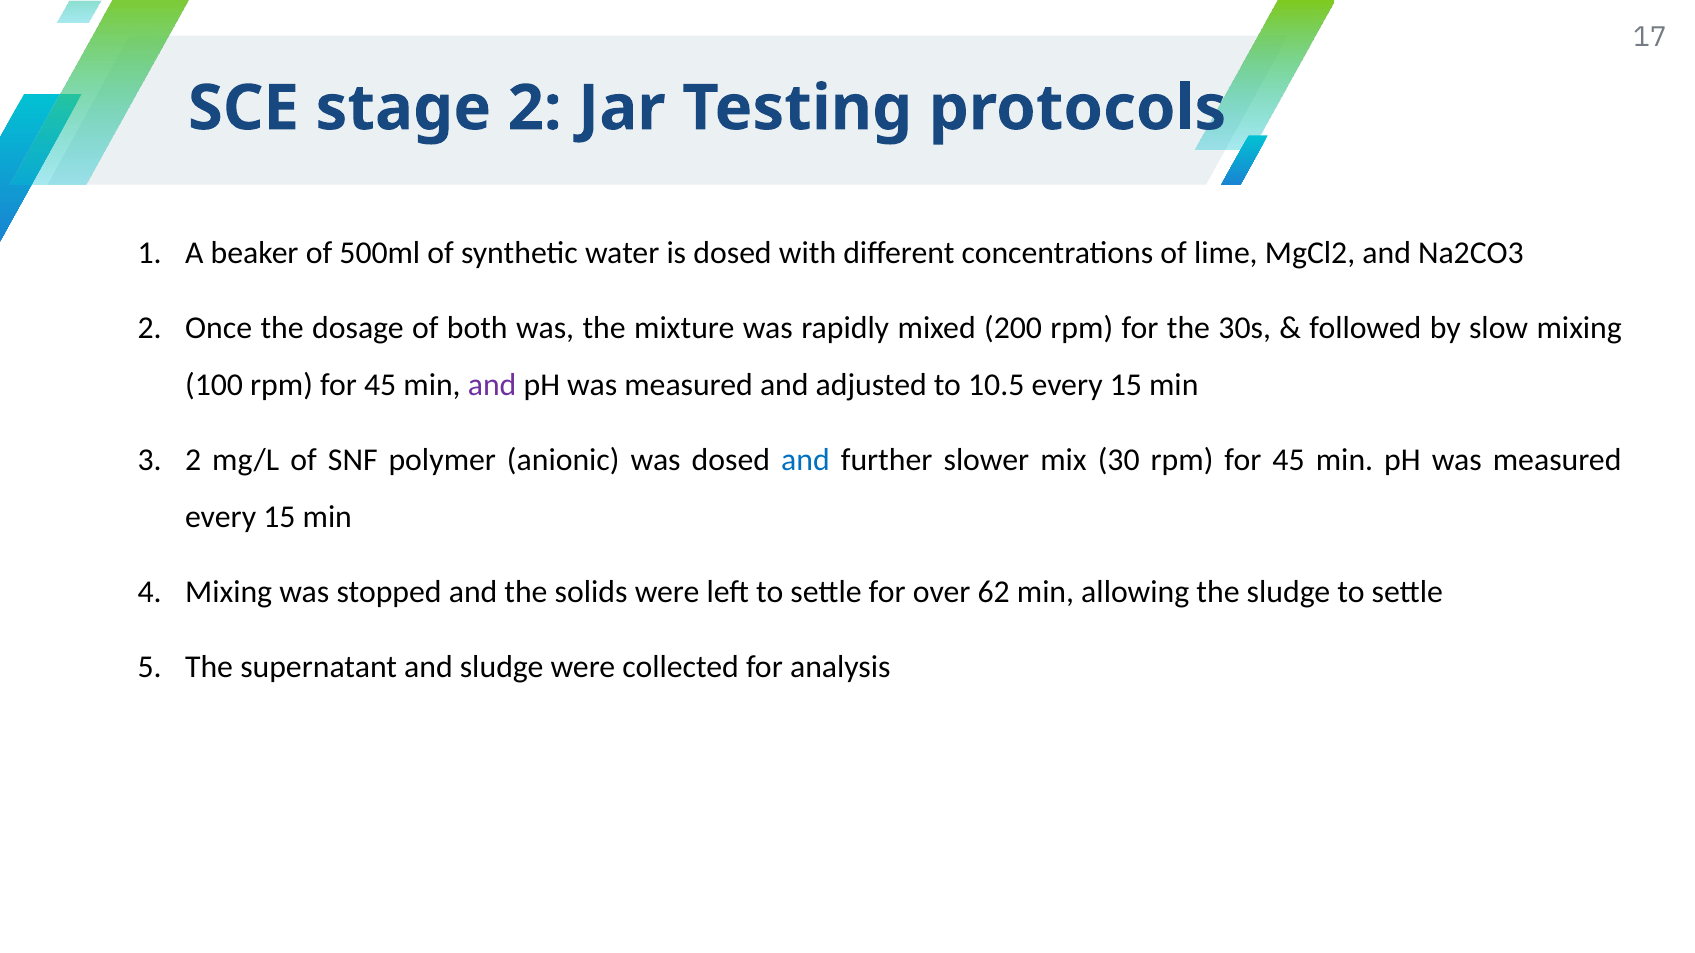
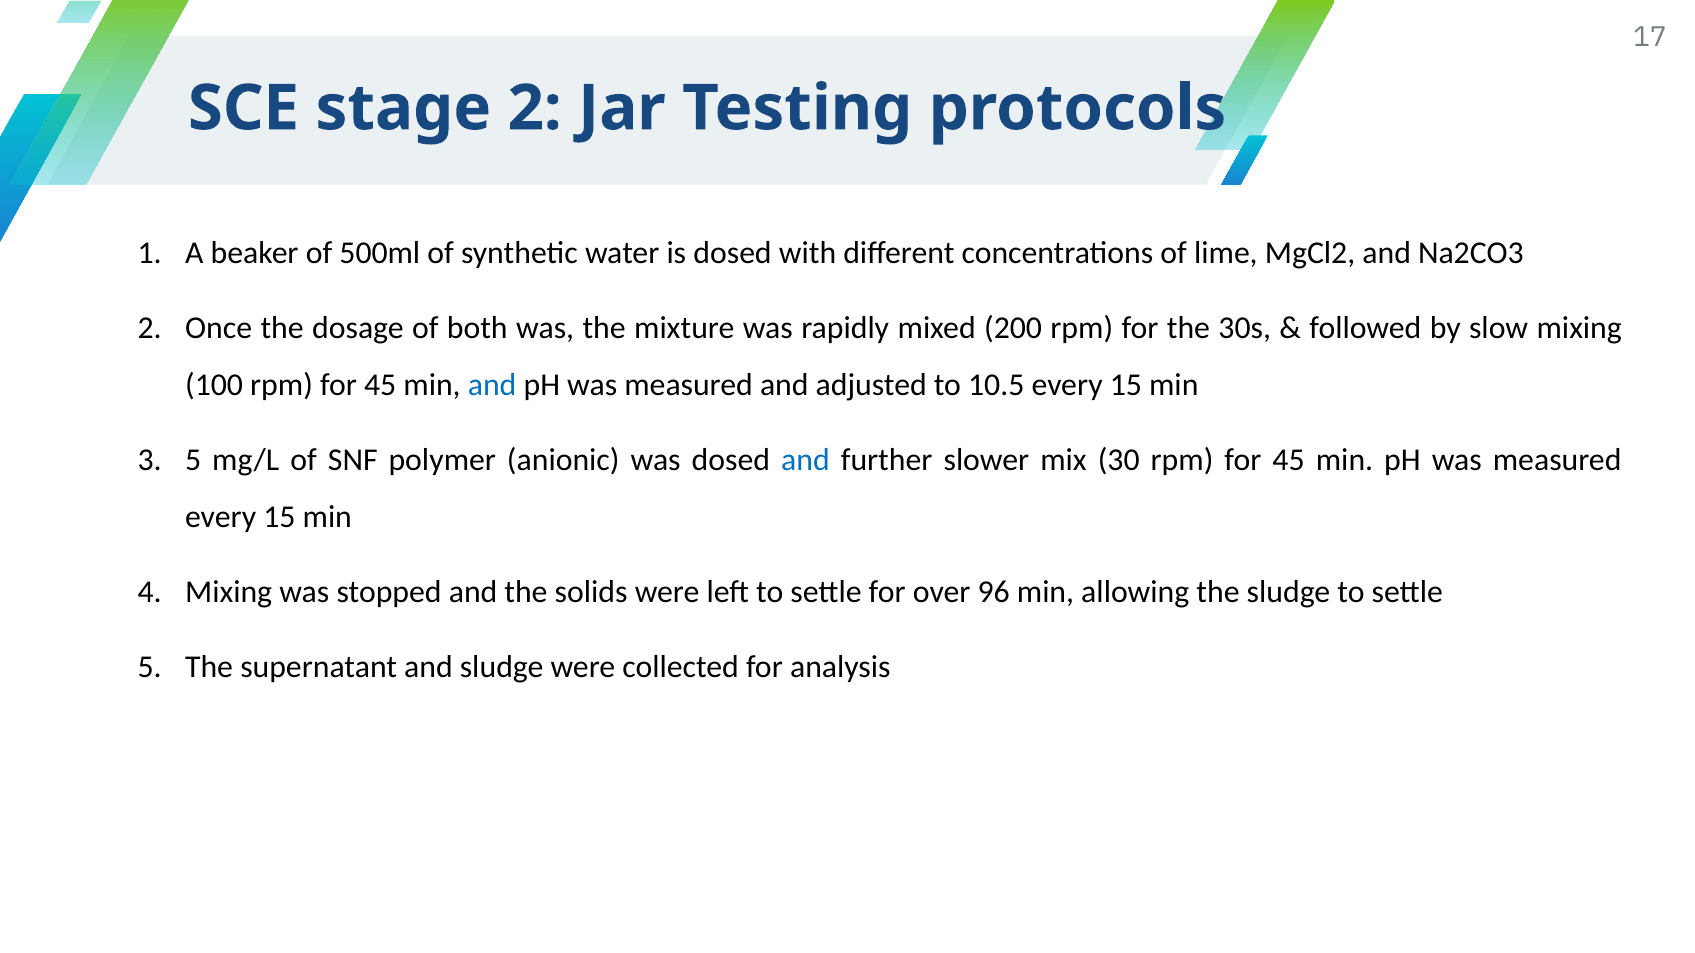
and colour: purple -> blue (492, 385)
2: 2 -> 5 (193, 460)
62: 62 -> 96 (994, 592)
